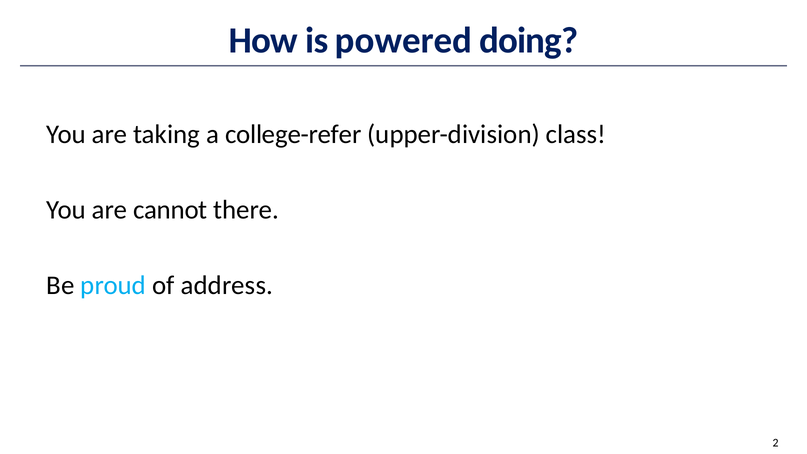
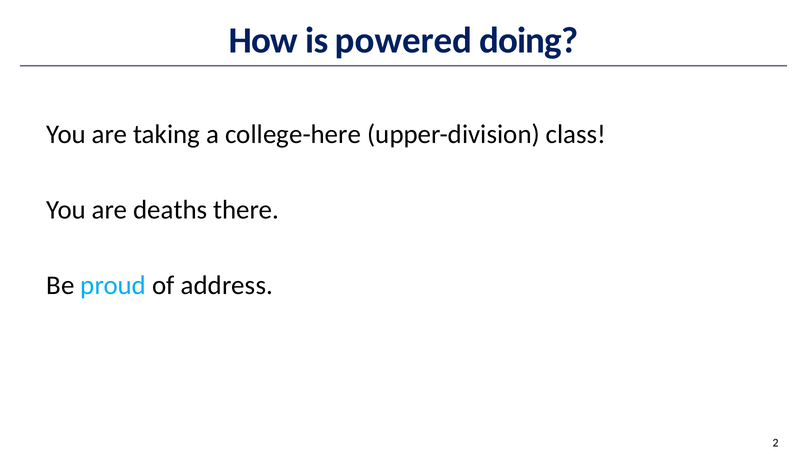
college-refer: college-refer -> college-here (293, 134)
cannot: cannot -> deaths (170, 210)
